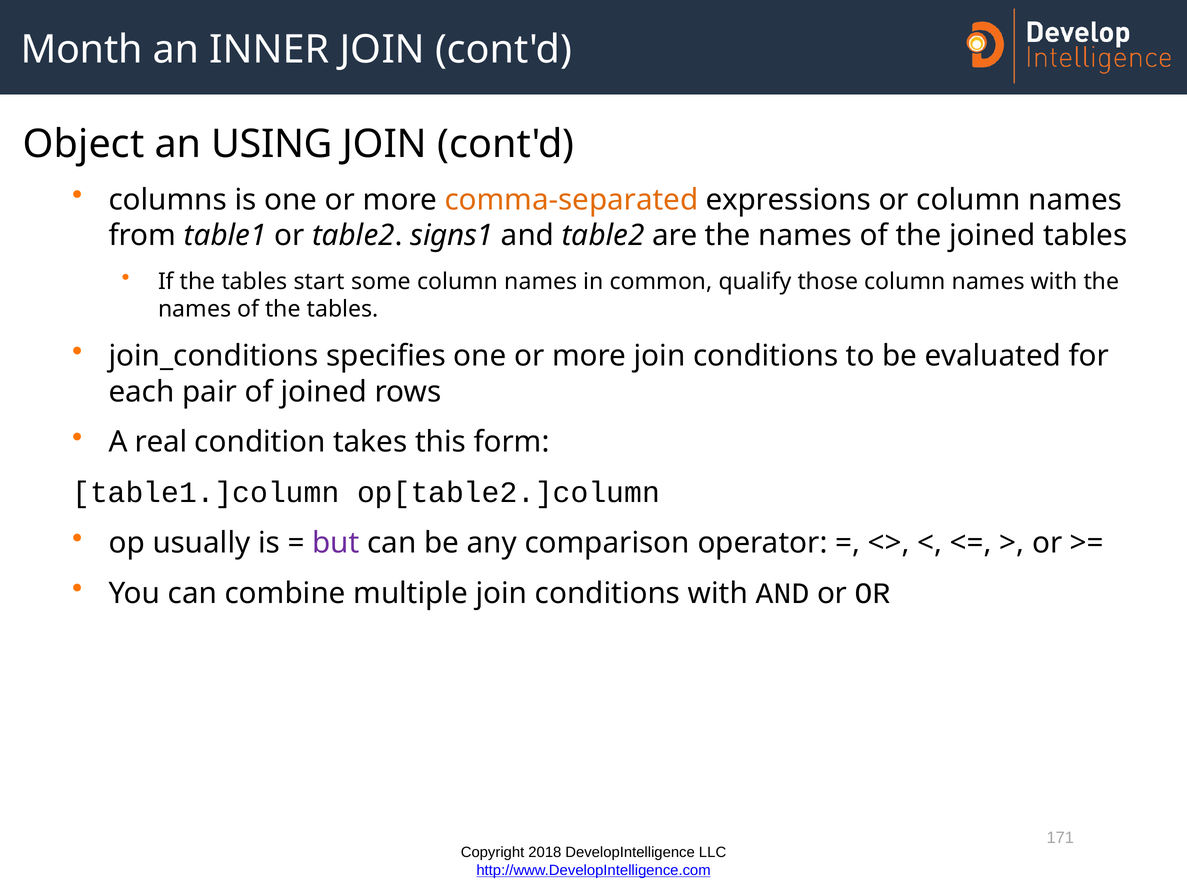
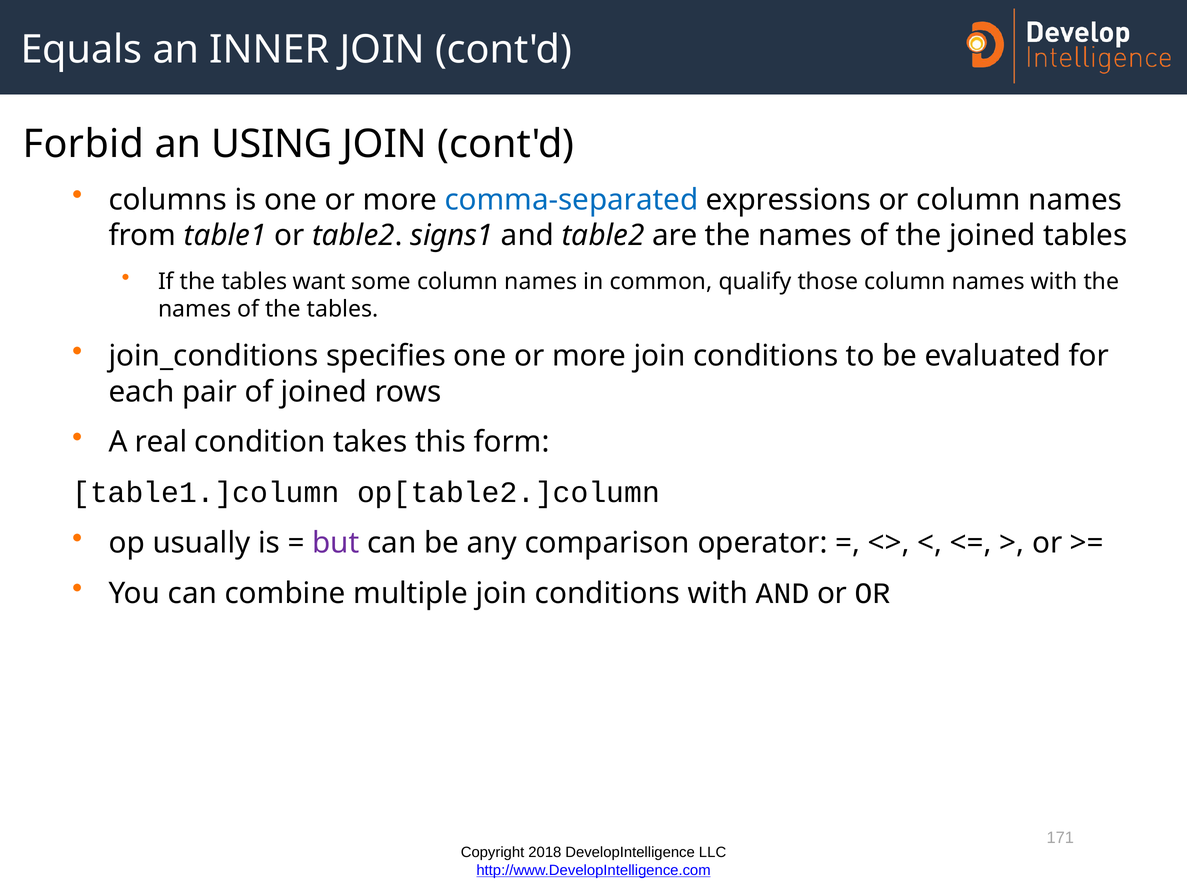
Month: Month -> Equals (81, 50)
Object: Object -> Forbid (83, 144)
comma-separated colour: orange -> blue (571, 200)
start: start -> want (319, 282)
